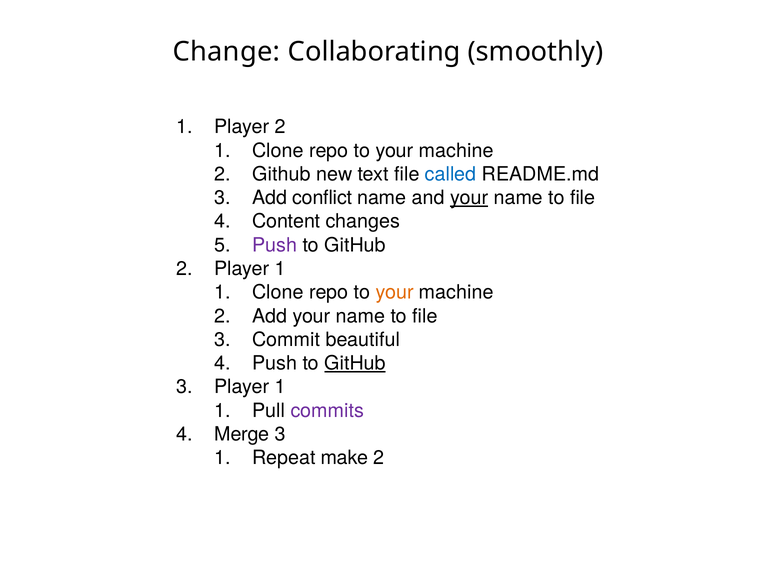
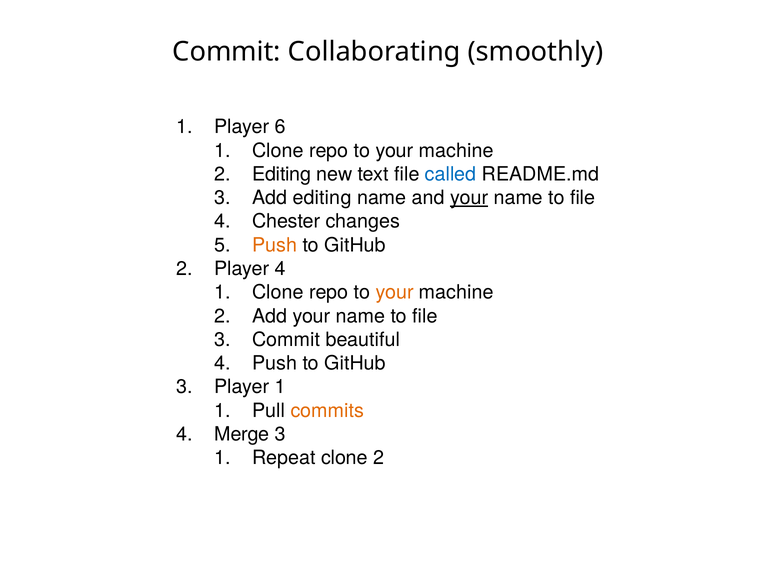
Change: Change -> Commit (227, 52)
Player 2: 2 -> 6 (280, 127)
2 Github: Github -> Editing (282, 174)
Add conflict: conflict -> editing (322, 198)
Content: Content -> Chester (286, 221)
Push colour: purple -> orange (275, 245)
2 Player 1: 1 -> 4 (280, 269)
GitHub underline: present -> none (355, 363)
commits colour: purple -> orange (327, 411)
Repeat make: make -> clone (344, 458)
